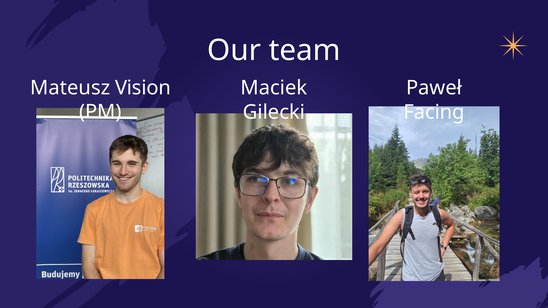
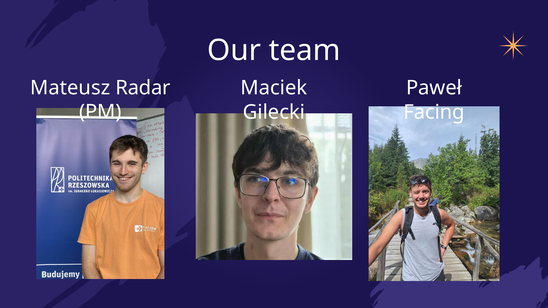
Vision: Vision -> Radar (143, 88)
